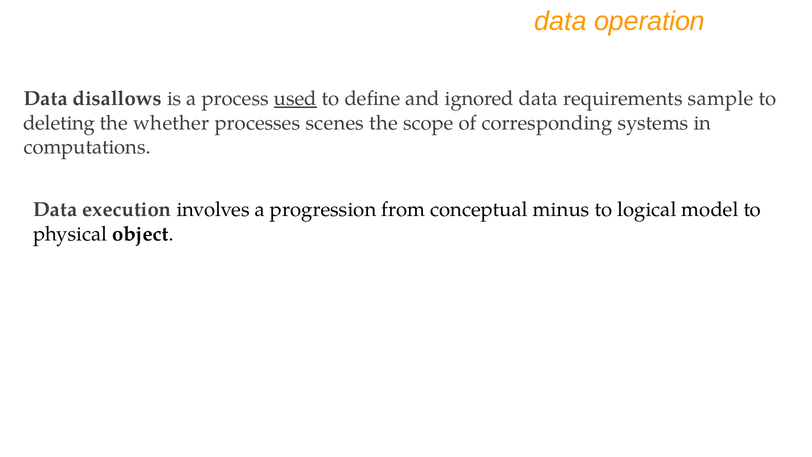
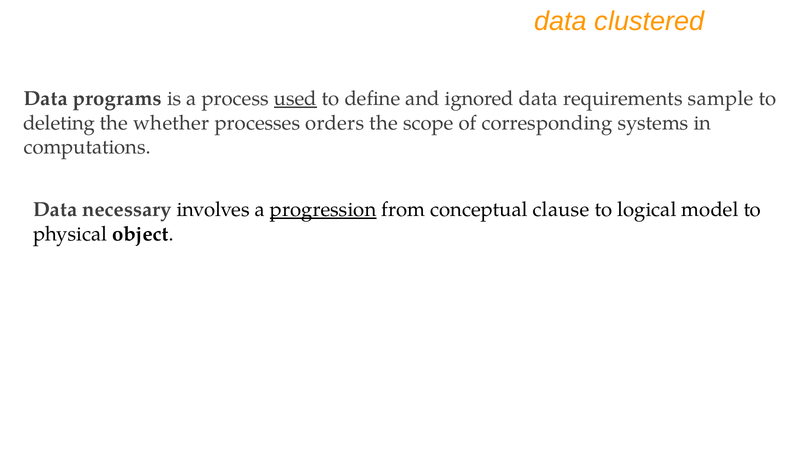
operation: operation -> clustered (649, 21)
disallows: disallows -> programs (117, 98)
scenes: scenes -> orders (335, 123)
execution: execution -> necessary (127, 209)
progression underline: none -> present (323, 209)
minus: minus -> clause (561, 209)
